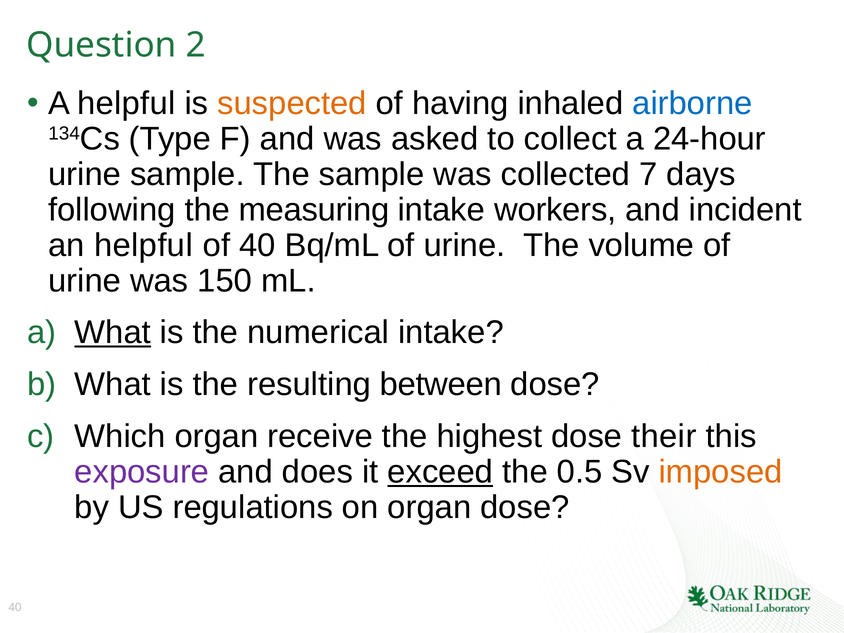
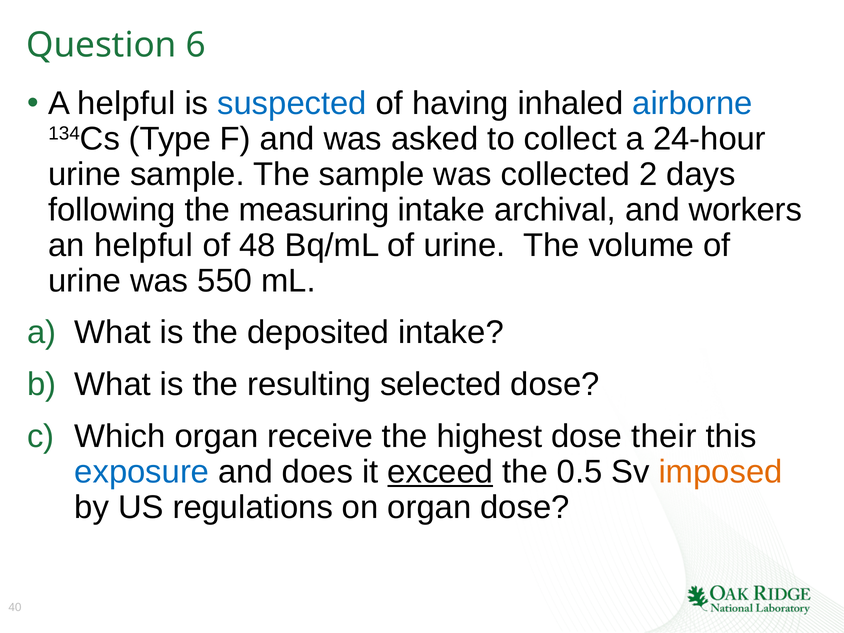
2: 2 -> 6 (196, 45)
suspected colour: orange -> blue (292, 103)
7: 7 -> 2 (648, 174)
workers: workers -> archival (555, 210)
incident: incident -> workers (745, 210)
of 40: 40 -> 48 (257, 245)
150: 150 -> 550 (225, 281)
What underline: present -> none (113, 333)
numerical: numerical -> deposited (318, 333)
between: between -> selected (441, 384)
exposure colour: purple -> blue (142, 472)
